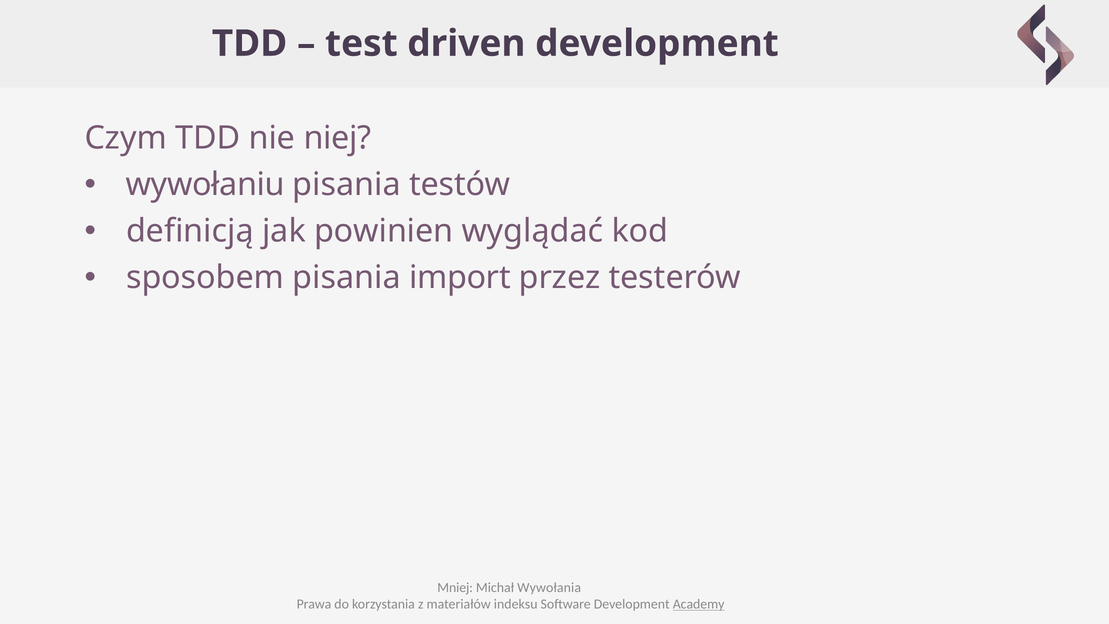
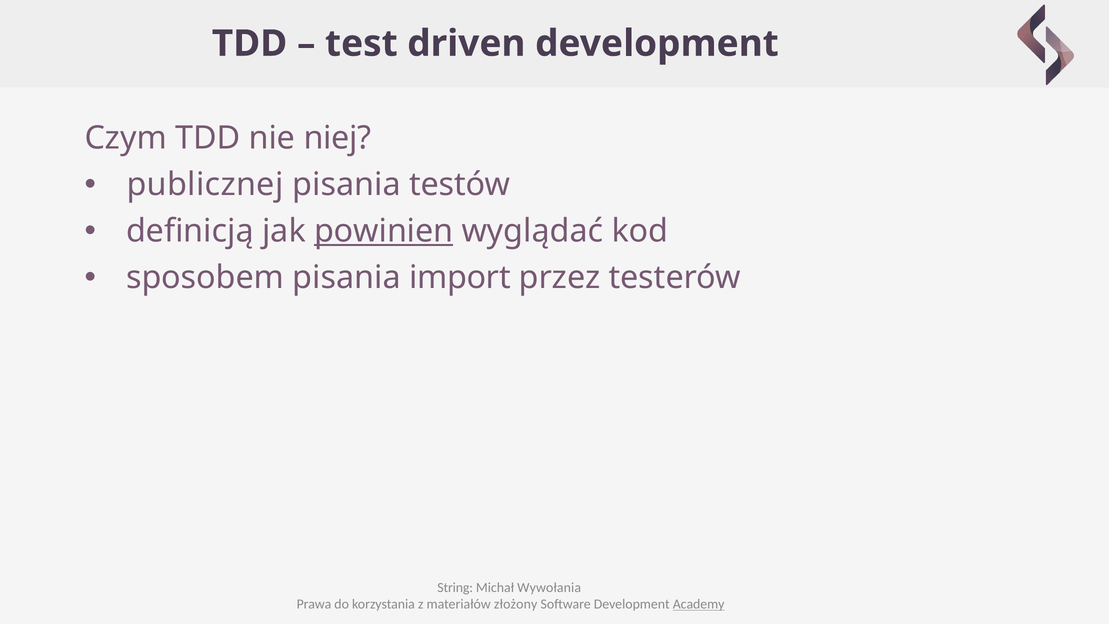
wywołaniu: wywołaniu -> publicznej (205, 185)
powinien underline: none -> present (384, 231)
Mniej: Mniej -> String (455, 587)
indeksu: indeksu -> złożony (516, 604)
